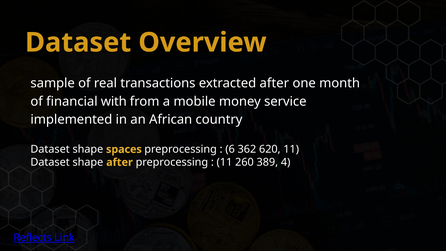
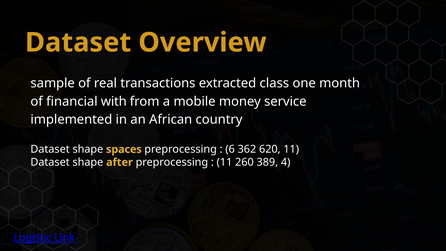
extracted after: after -> class (274, 83)
Reflects: Reflects -> Logistic (32, 238)
